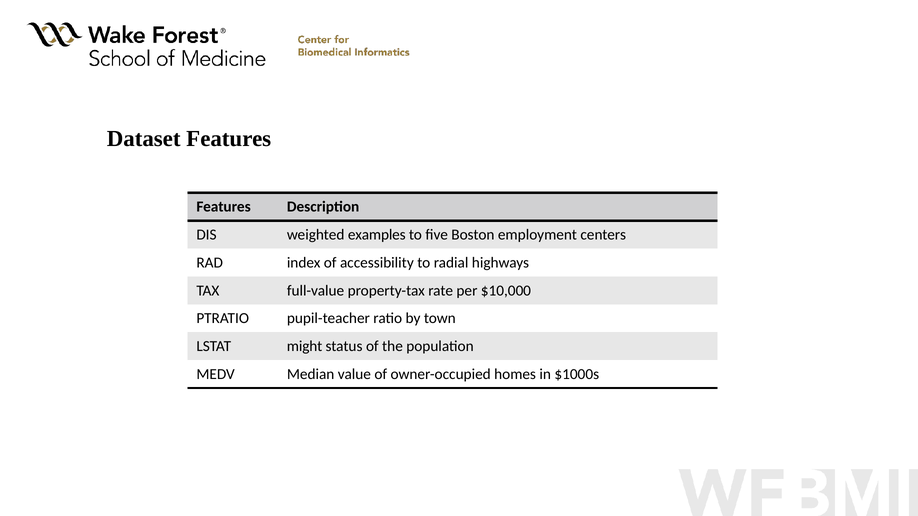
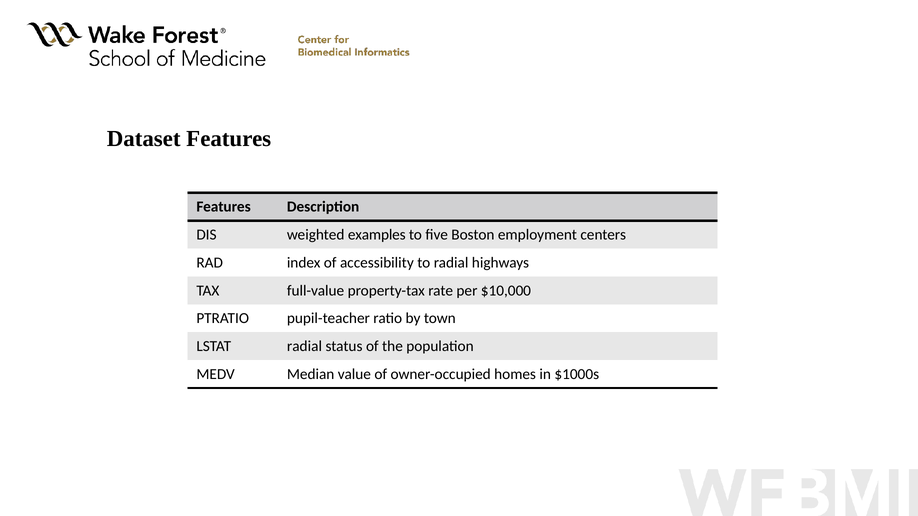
LSTAT might: might -> radial (304, 347)
